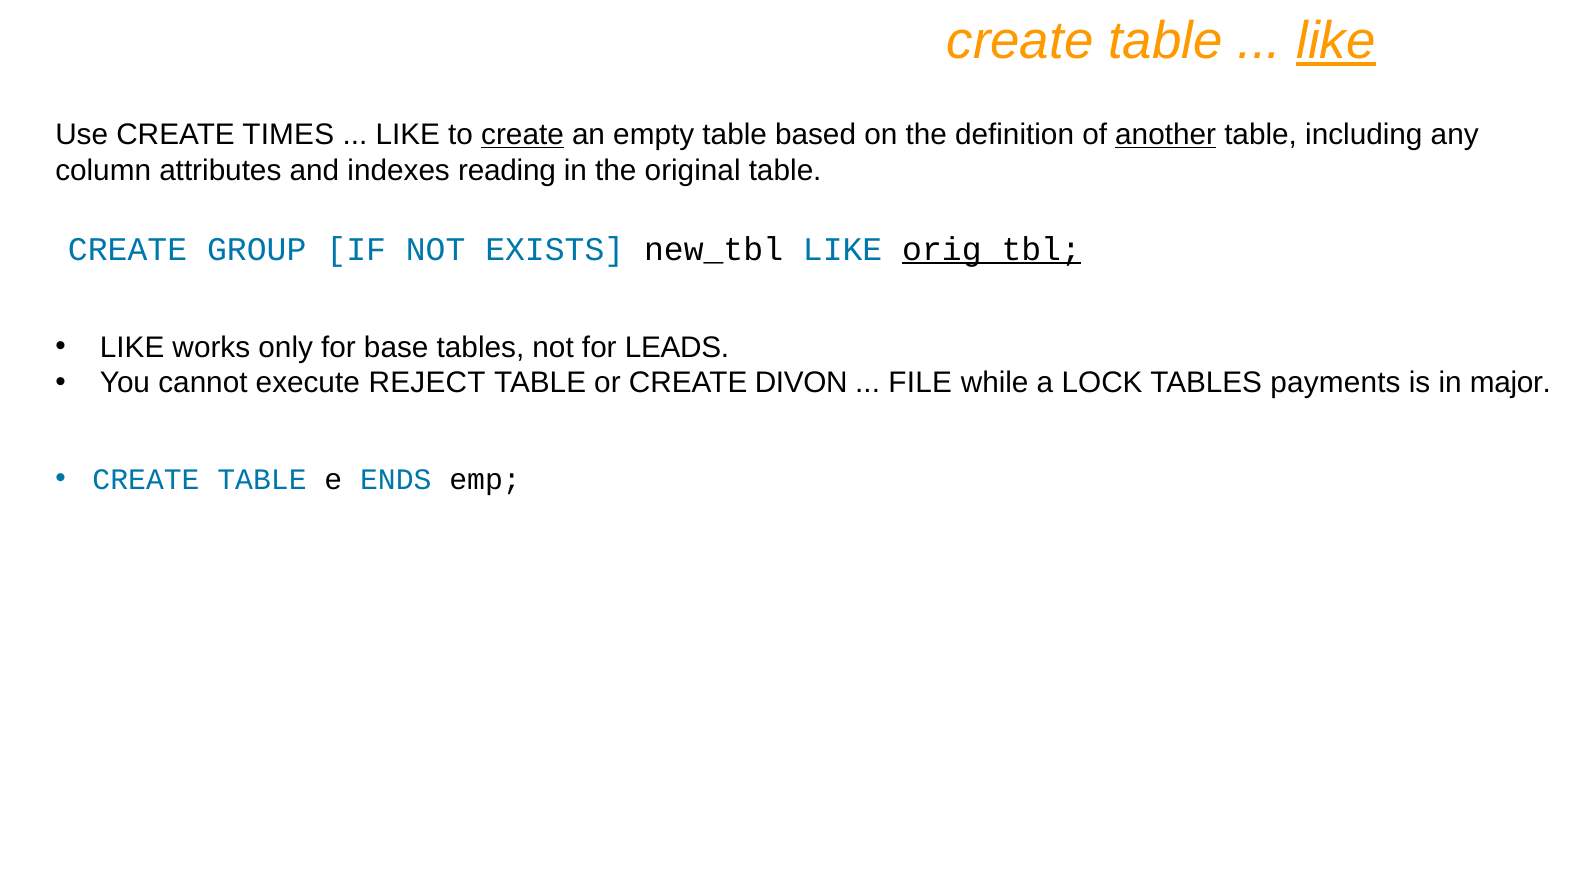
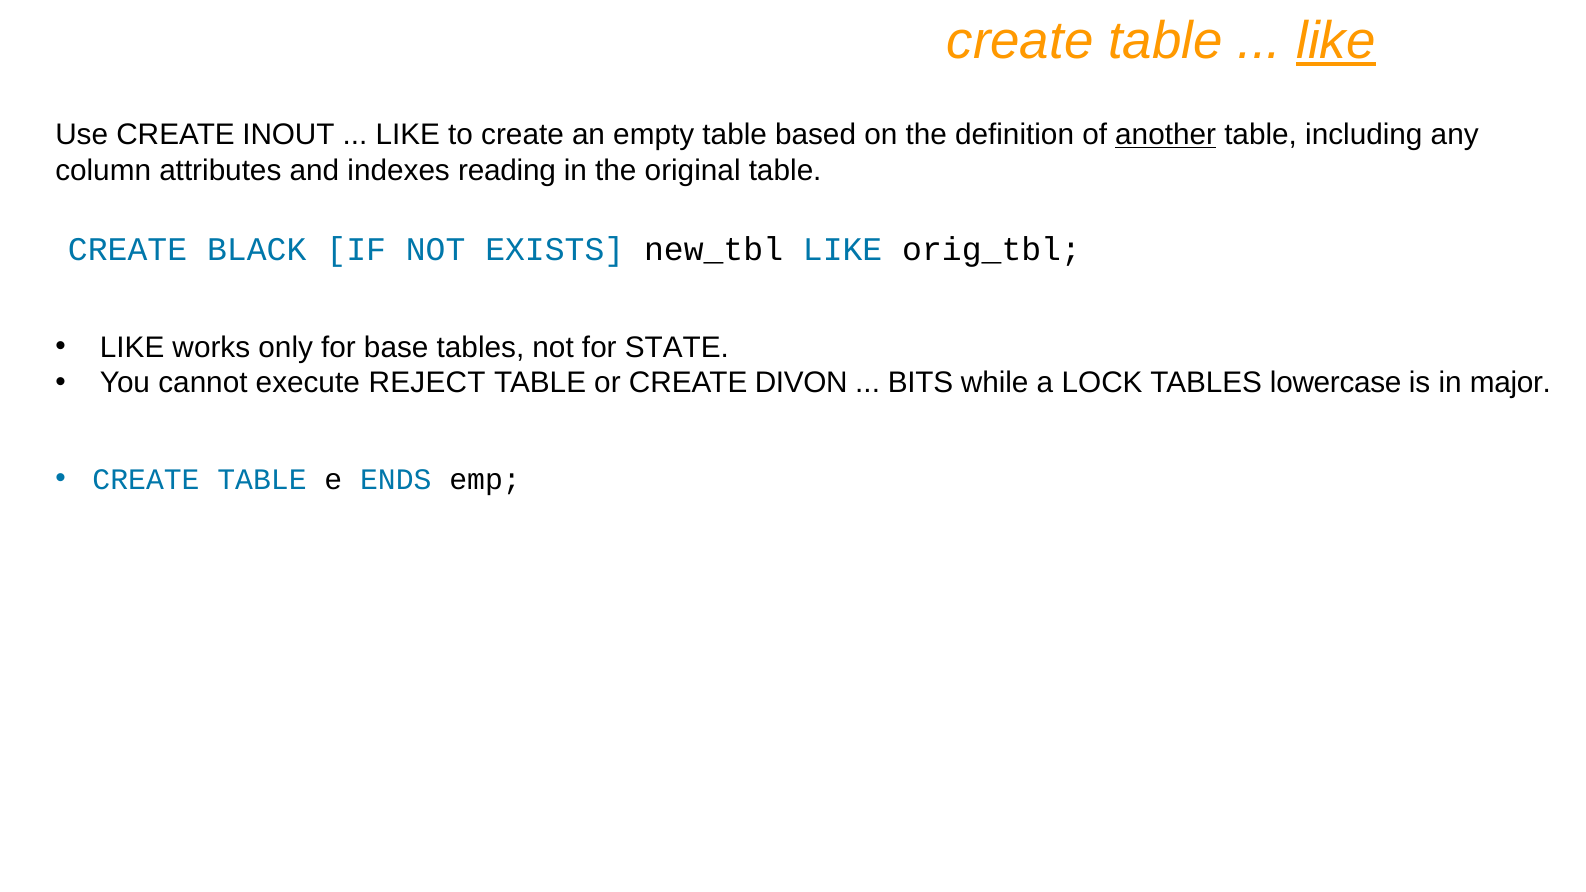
TIMES: TIMES -> INOUT (288, 135)
create underline: present -> none (523, 135)
GROUP: GROUP -> BLACK (257, 249)
orig_tbl underline: present -> none (992, 249)
LEADS: LEADS -> STATE (677, 347)
FILE: FILE -> BITS (921, 383)
payments: payments -> lowercase (1336, 383)
